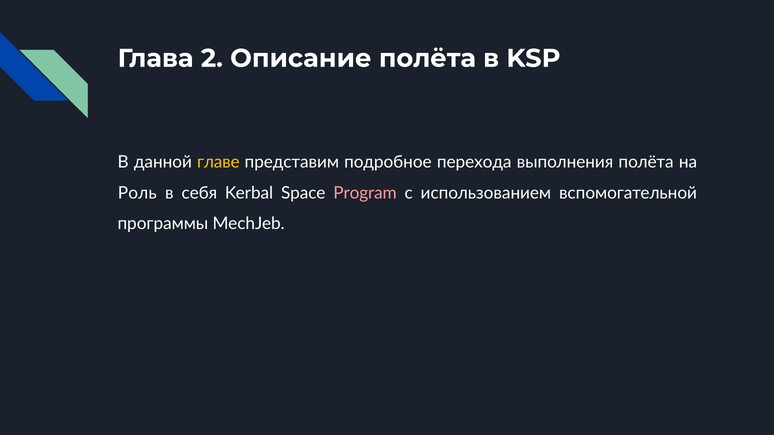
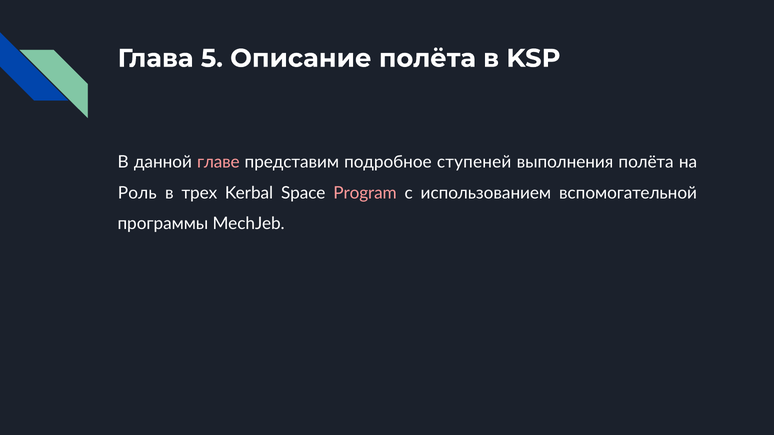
2: 2 -> 5 (212, 58)
главе colour: yellow -> pink (218, 162)
перехода: перехода -> ступеней (474, 162)
себя: себя -> трех (199, 193)
